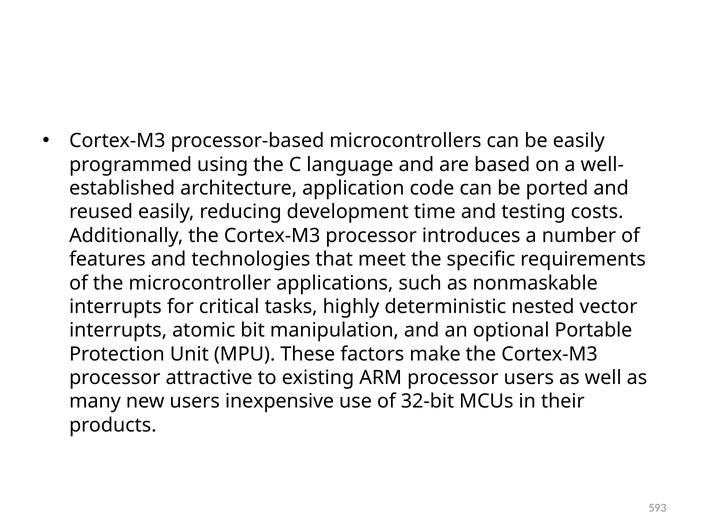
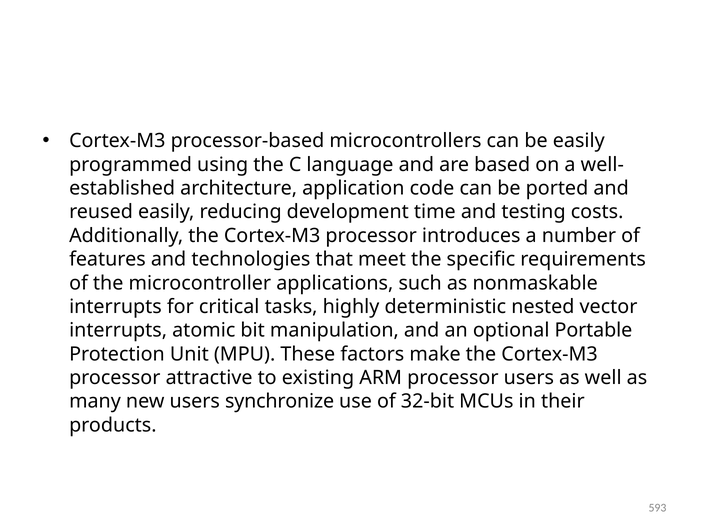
inexpensive: inexpensive -> synchronize (280, 401)
